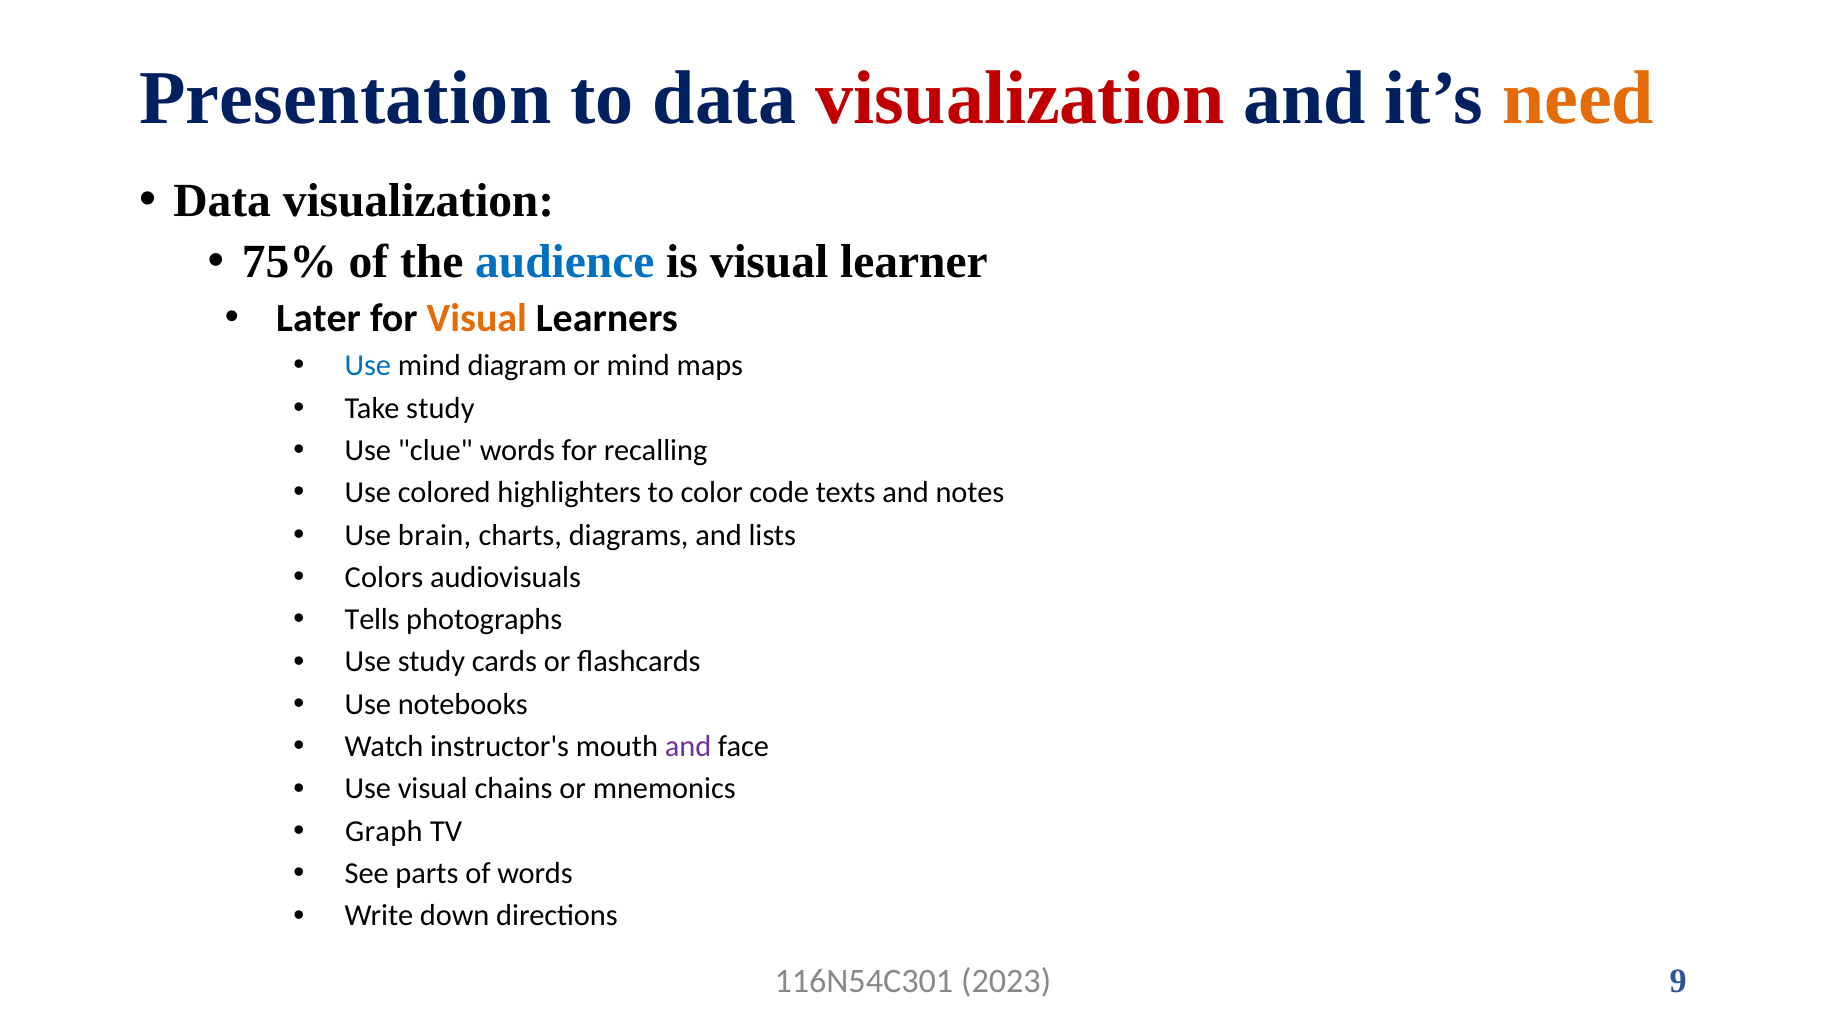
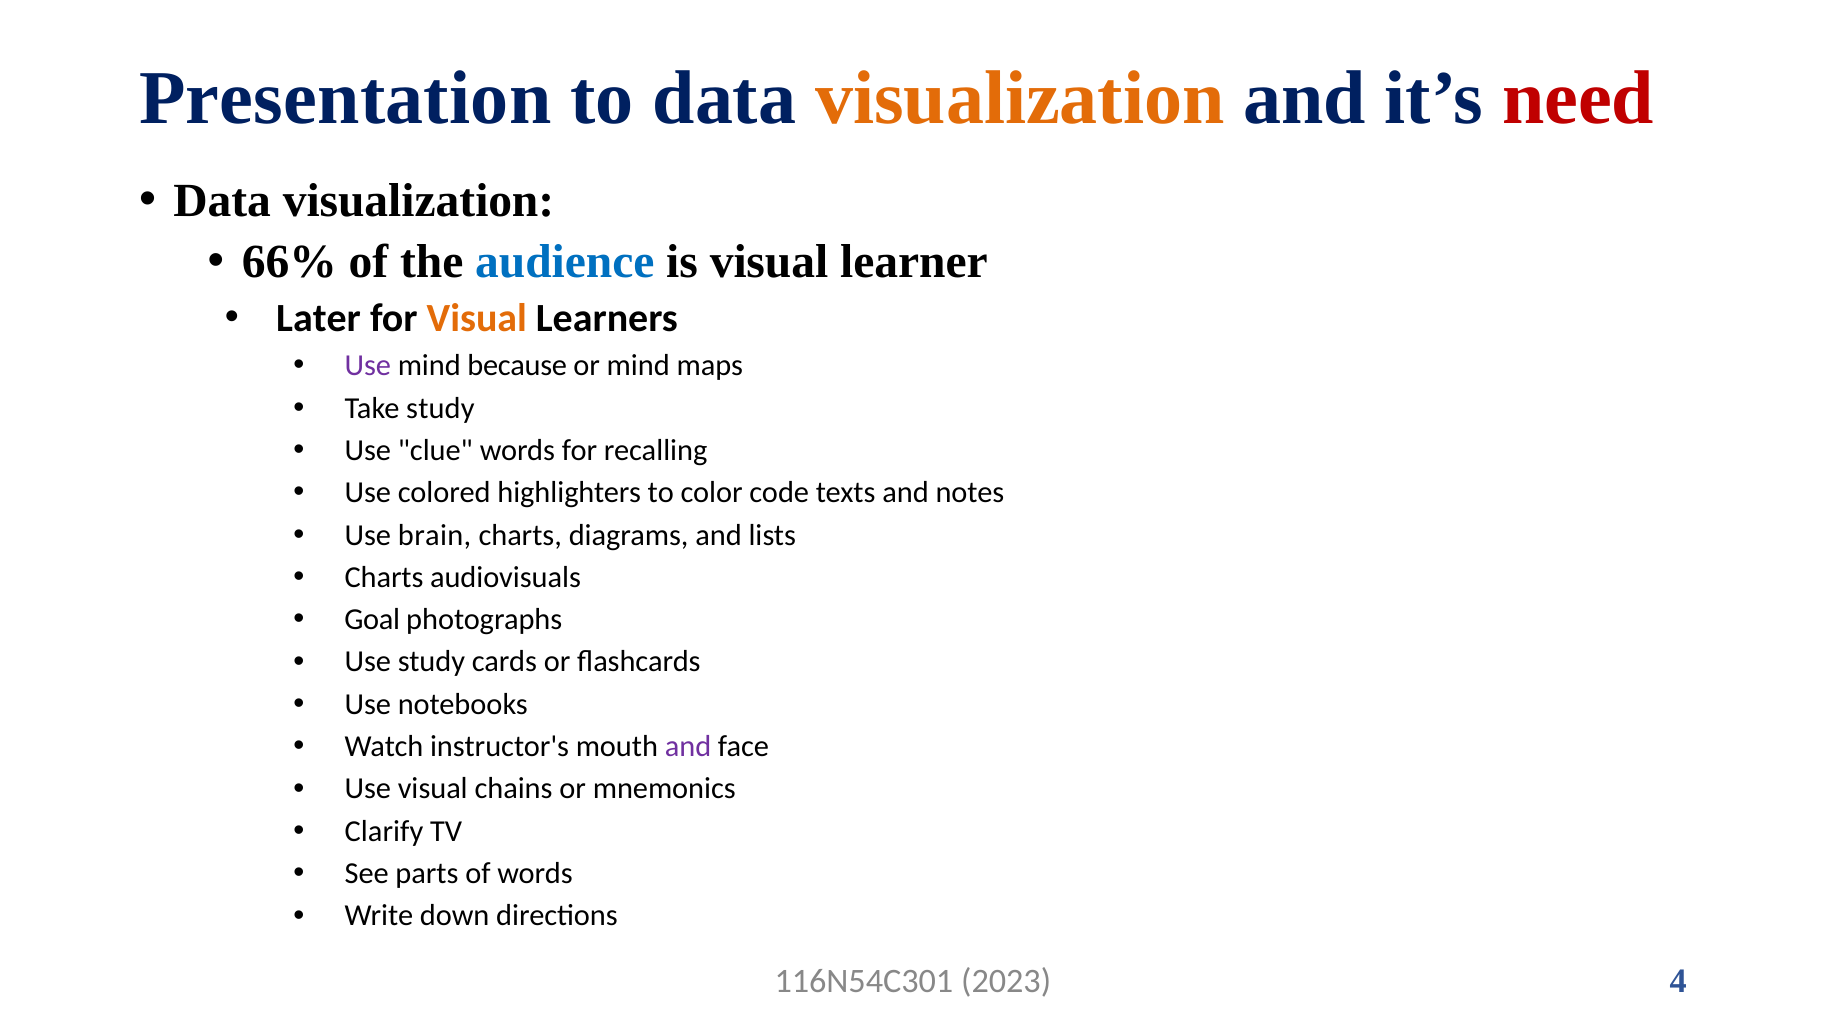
visualization colour: red -> orange (1020, 99)
need colour: orange -> red (1578, 99)
75%: 75% -> 66% (289, 261)
Use colour: blue -> purple (368, 366)
diagram: diagram -> because (517, 366)
Colors: Colors -> Charts (384, 577)
Tells: Tells -> Goal (372, 620)
Graph: Graph -> Clarify (384, 831)
9: 9 -> 4 (1678, 982)
